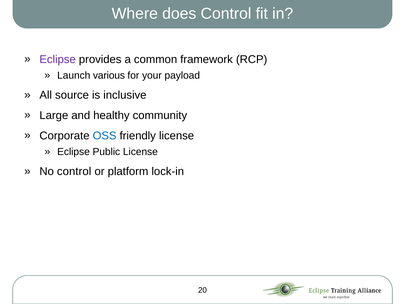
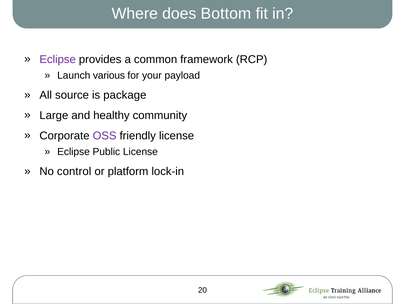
does Control: Control -> Bottom (226, 14)
inclusive: inclusive -> package (125, 95)
OSS colour: blue -> purple (105, 136)
